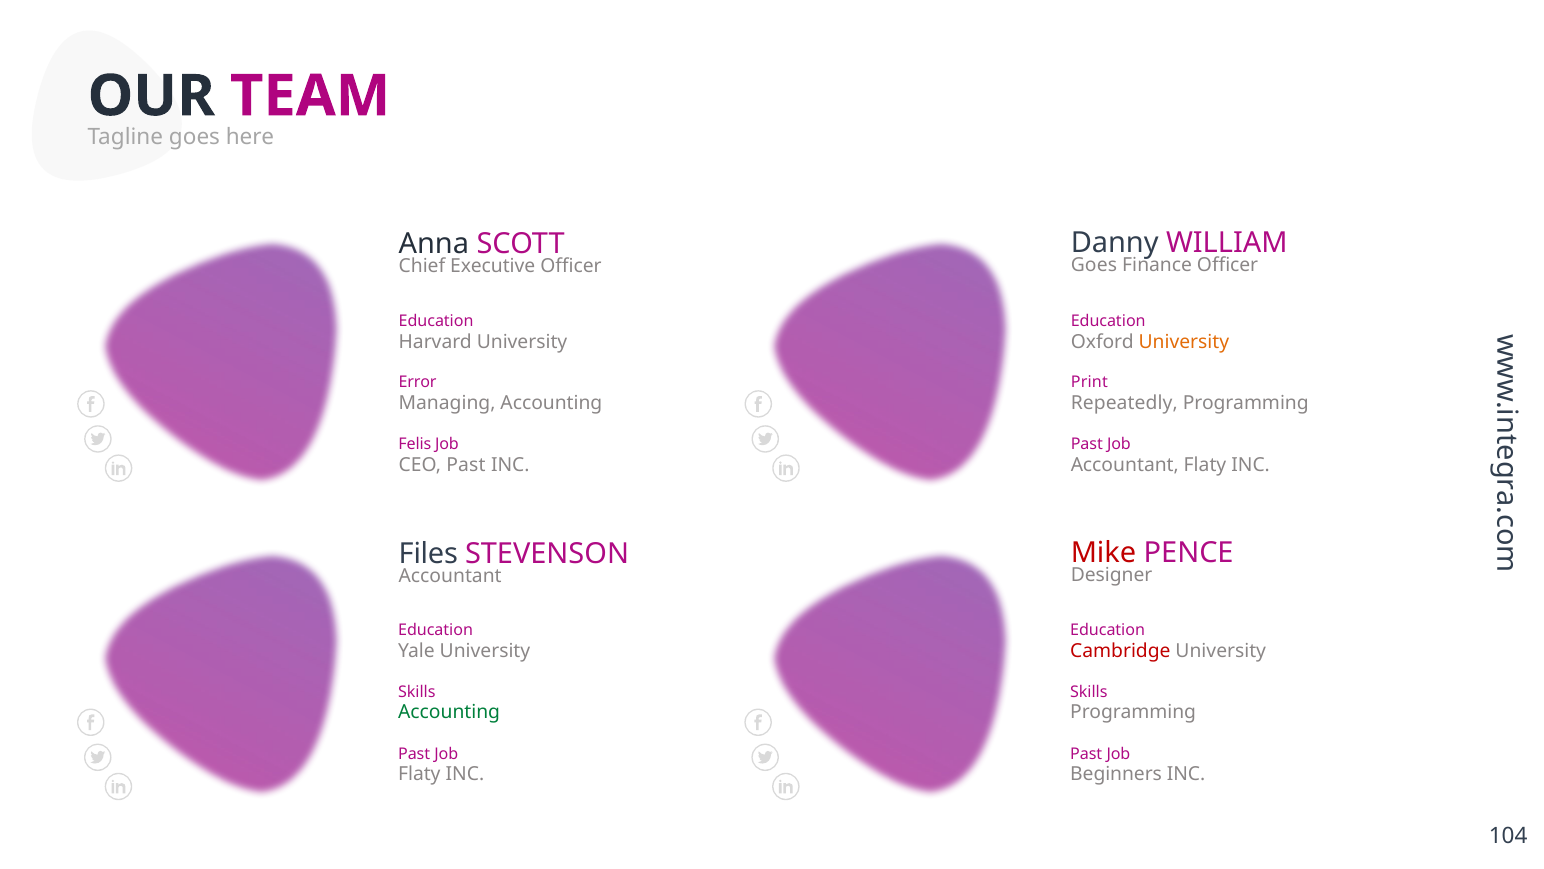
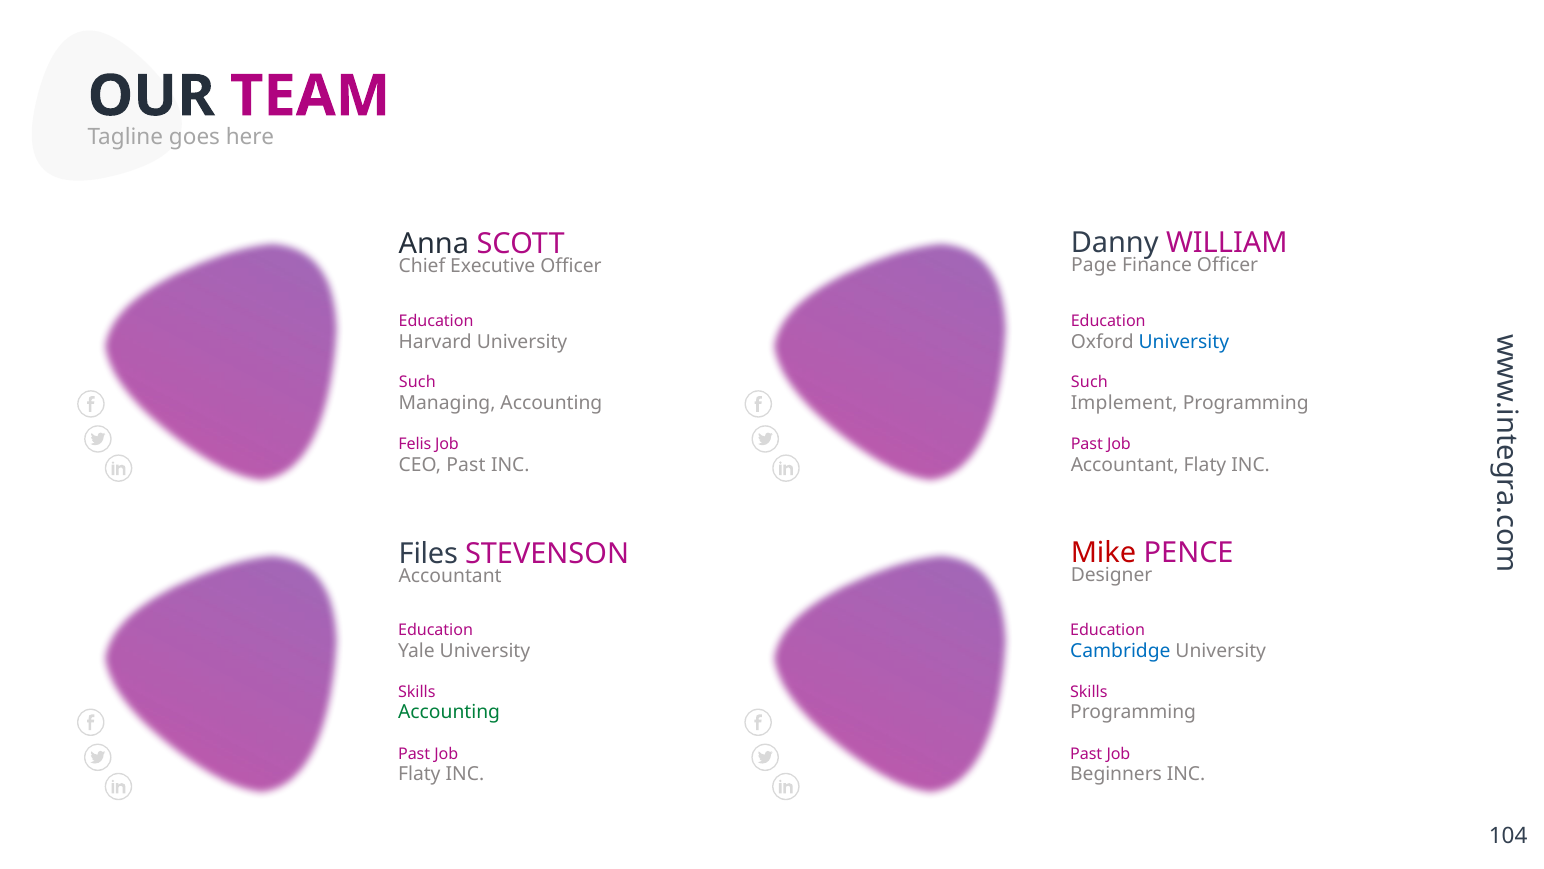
Goes: Goes -> Page (1094, 265)
University colour: orange -> blue (1184, 342)
Error: Error -> Such (417, 382)
Print: Print -> Such (1089, 382)
Repeatedly: Repeatedly -> Implement (1124, 403)
Cambridge colour: red -> blue (1120, 651)
